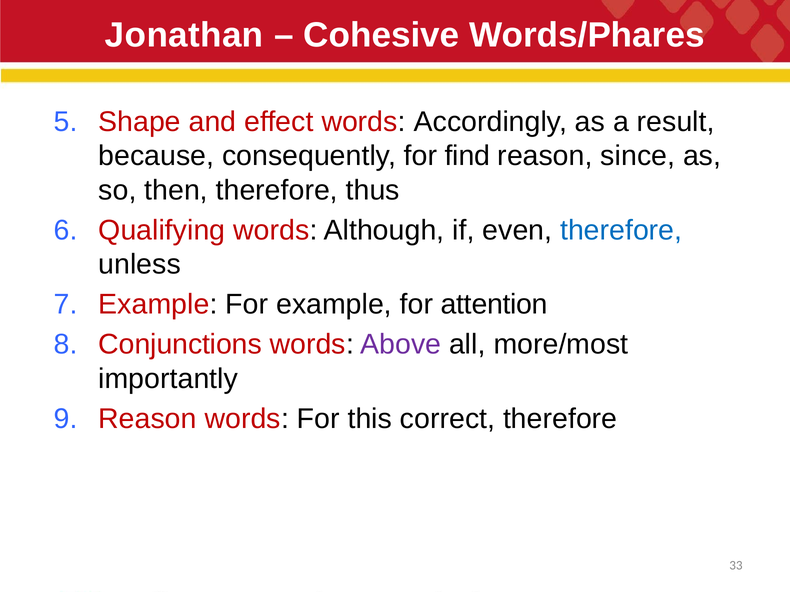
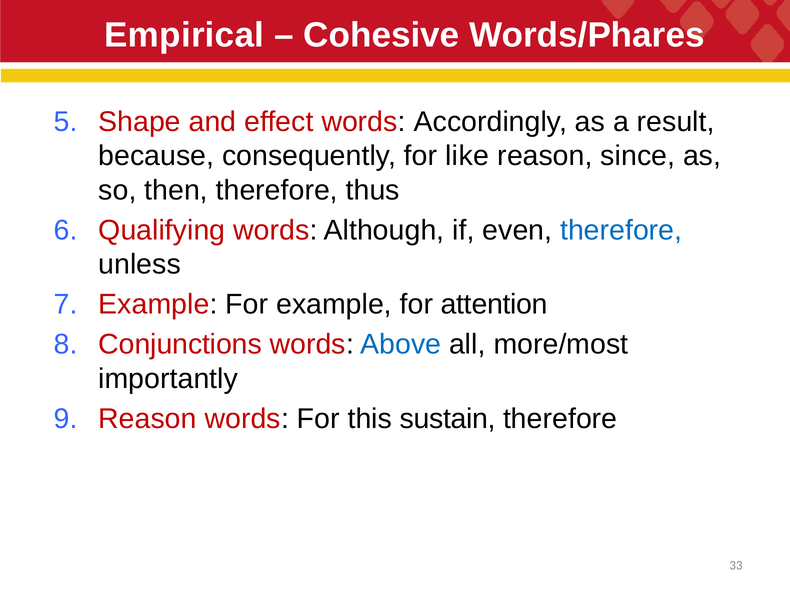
Jonathan: Jonathan -> Empirical (184, 35)
find: find -> like (467, 156)
Above colour: purple -> blue (401, 345)
correct: correct -> sustain (448, 419)
